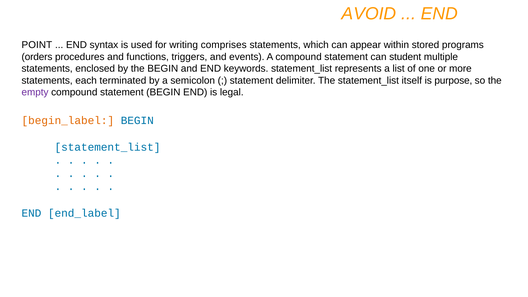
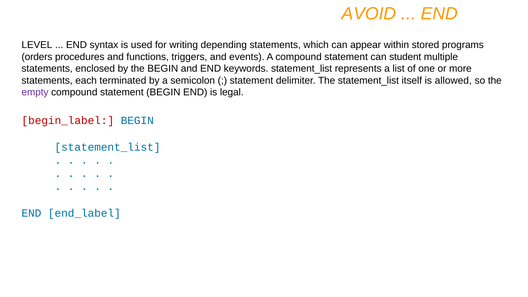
POINT: POINT -> LEVEL (37, 45)
comprises: comprises -> depending (224, 45)
purpose: purpose -> allowed (453, 81)
begin_label colour: orange -> red (68, 121)
